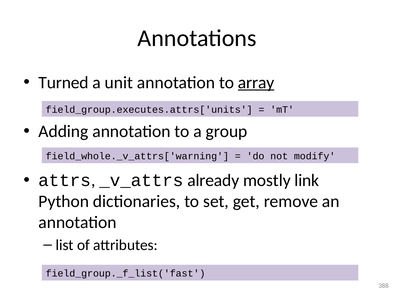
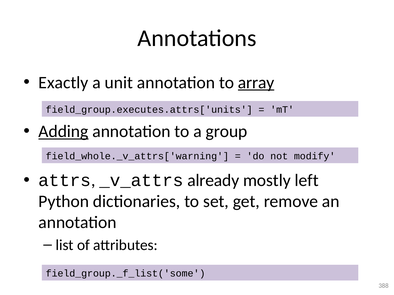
Turned: Turned -> Exactly (63, 83)
Adding underline: none -> present (63, 132)
link: link -> left (307, 181)
field_group._f_list('fast: field_group._f_list('fast -> field_group._f_list('some (126, 274)
